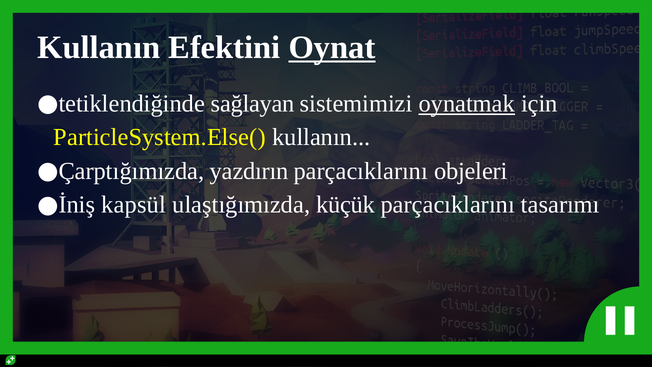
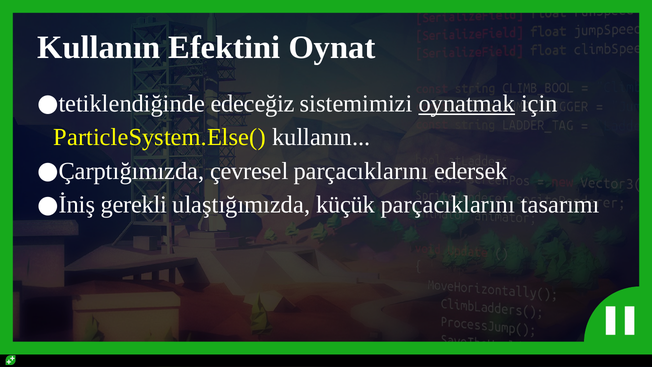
Oynat underline: present -> none (332, 47)
sağlayan: sağlayan -> edeceğiz (253, 104)
yazdırın: yazdırın -> çevresel (249, 171)
objeleri: objeleri -> edersek (471, 171)
kapsül: kapsül -> gerekli (134, 205)
